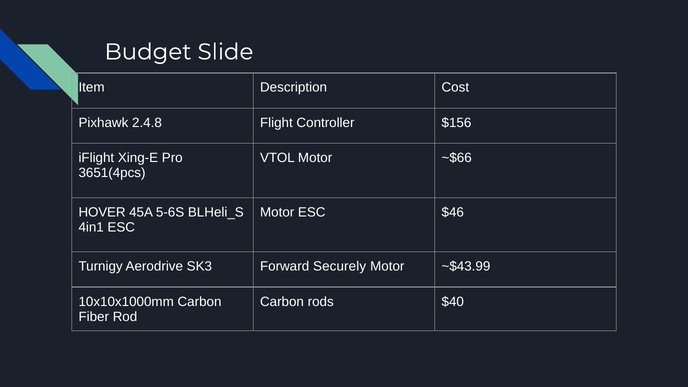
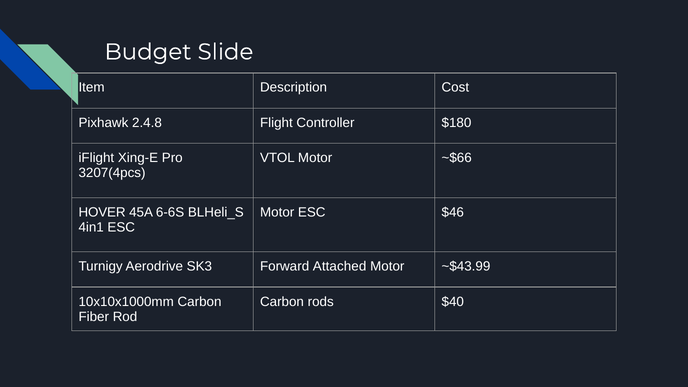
$156: $156 -> $180 (456, 123)
3651(4pcs: 3651(4pcs -> 3207(4pcs (112, 173)
5-6S: 5-6S -> 6-6S (170, 212)
Securely: Securely -> Attached (340, 266)
